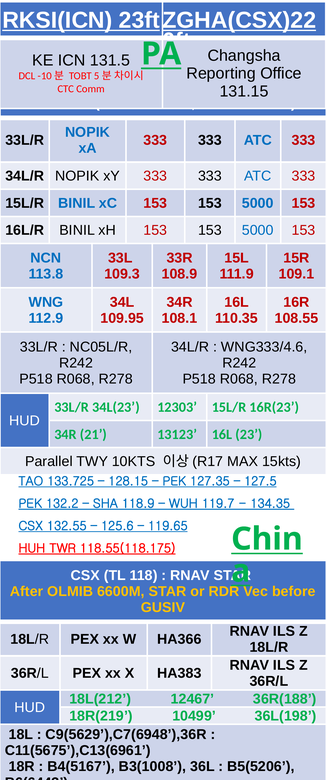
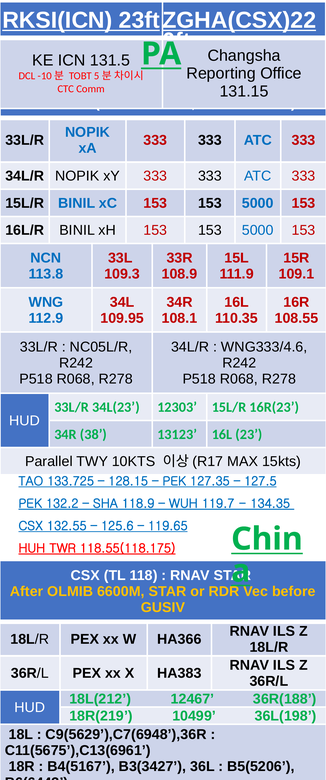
21: 21 -> 38 (93, 434)
B3(1008: B3(1008 -> B3(3427 (152, 767)
